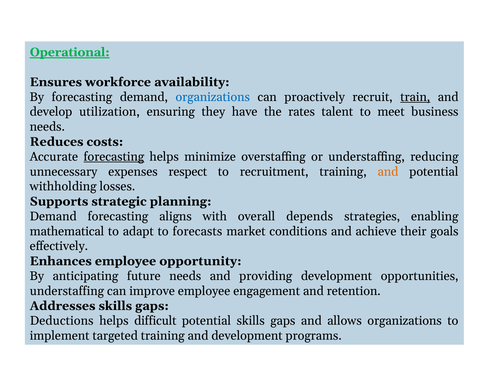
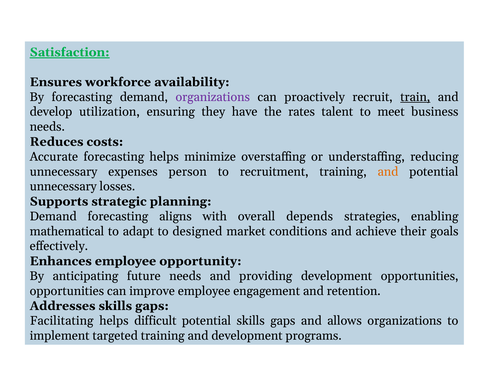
Operational: Operational -> Satisfaction (70, 52)
organizations colour: blue -> purple (213, 97)
forecasting underline: present -> none (114, 157)
respect: respect -> person (188, 171)
withholding: withholding -> unnecessary (63, 186)
forecasts: forecasts -> designed (197, 231)
understaffing: understaffing -> opportunities (67, 291)
Deductions: Deductions -> Facilitating (62, 321)
